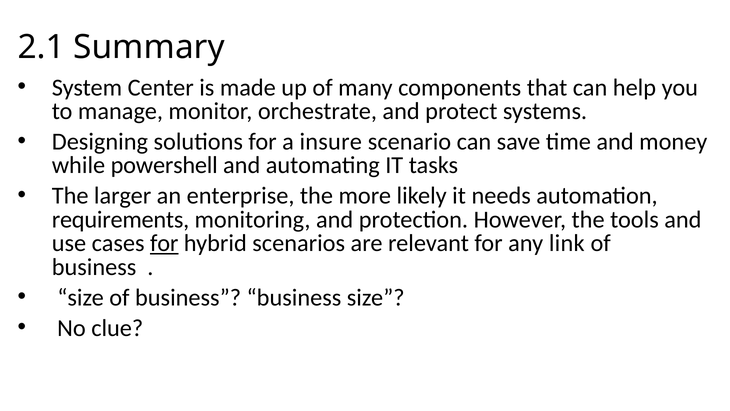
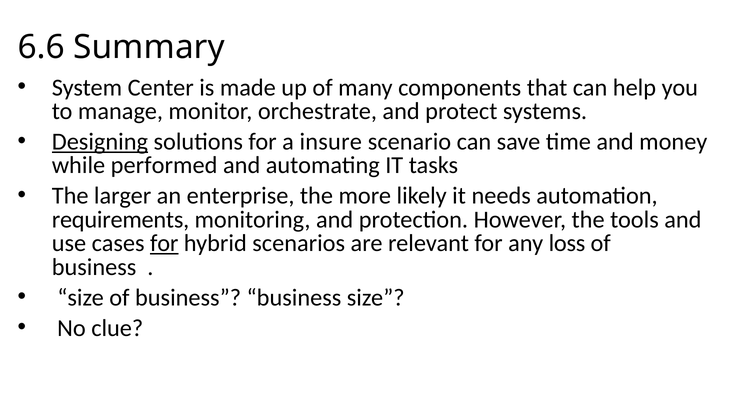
2.1: 2.1 -> 6.6 (41, 47)
Designing underline: none -> present (100, 142)
powershell: powershell -> performed (164, 165)
link: link -> loss (567, 243)
